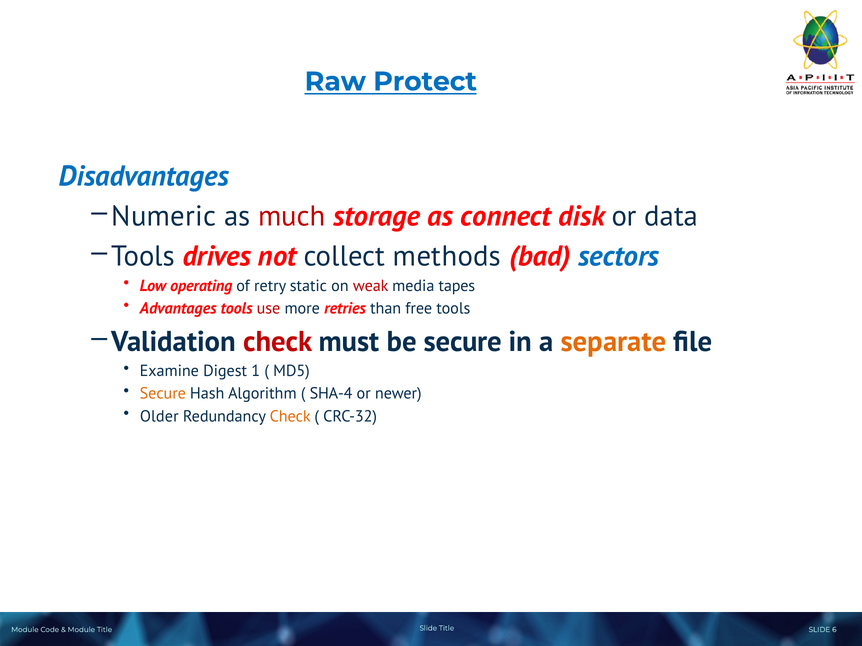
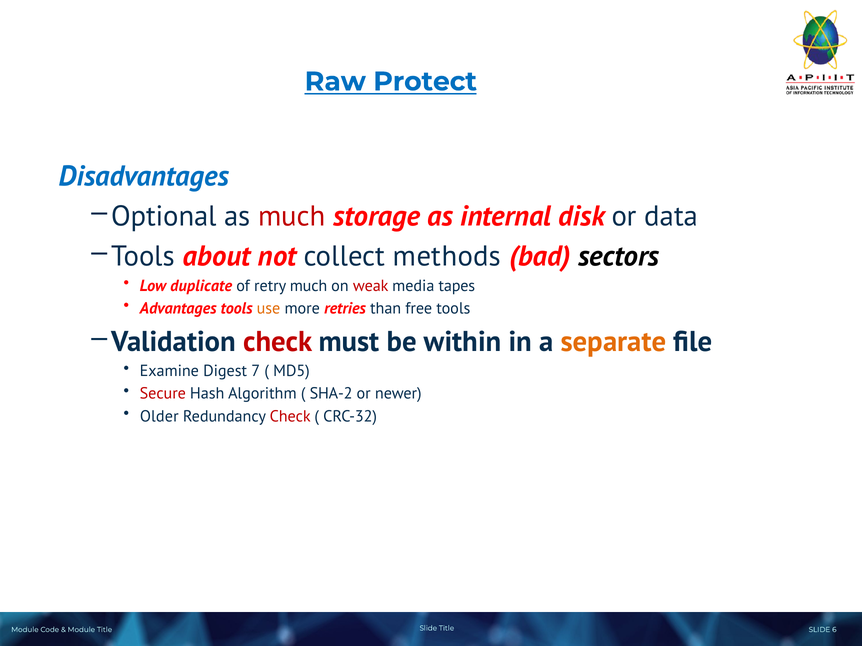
Numeric: Numeric -> Optional (164, 216)
connect: connect -> internal (506, 216)
drives: drives -> about (217, 257)
sectors colour: blue -> black (619, 257)
operating: operating -> duplicate (201, 286)
retry static: static -> much (308, 286)
use colour: red -> orange (268, 309)
be secure: secure -> within (463, 342)
1: 1 -> 7 (256, 371)
Secure colour: orange -> red (163, 394)
SHA-4: SHA-4 -> SHA-2 (331, 394)
Check colour: orange -> red (290, 417)
